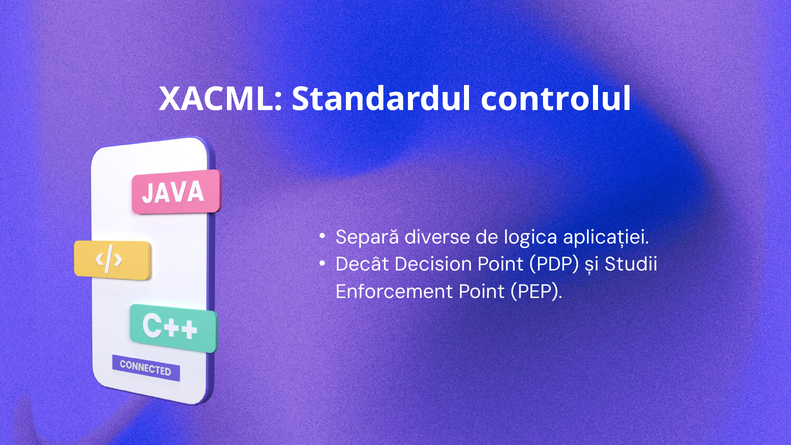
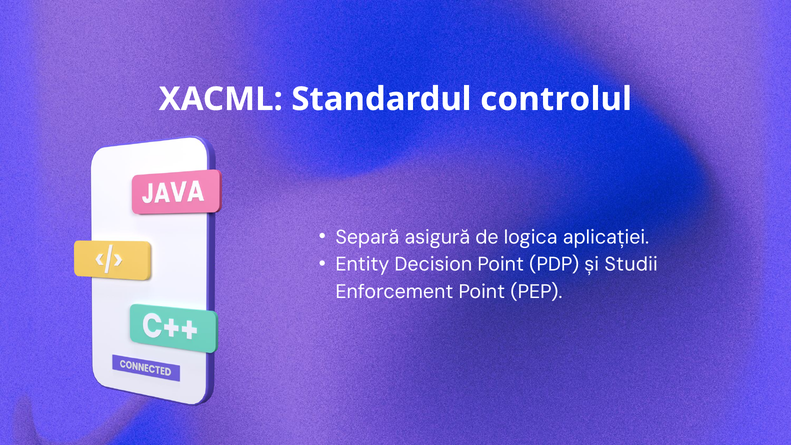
diverse: diverse -> asigură (437, 237)
Decât: Decât -> Entity (362, 264)
